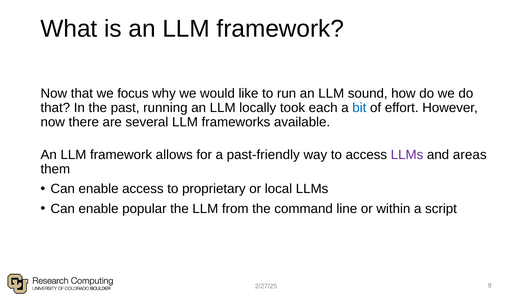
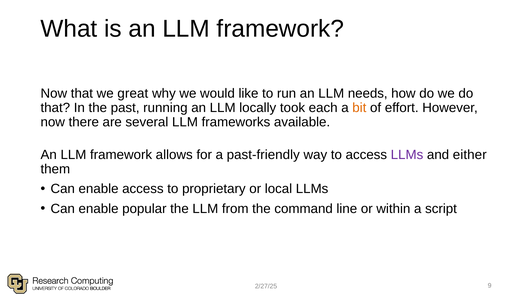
focus: focus -> great (133, 93)
sound: sound -> needs (368, 93)
bit colour: blue -> orange (359, 108)
areas: areas -> either (470, 155)
